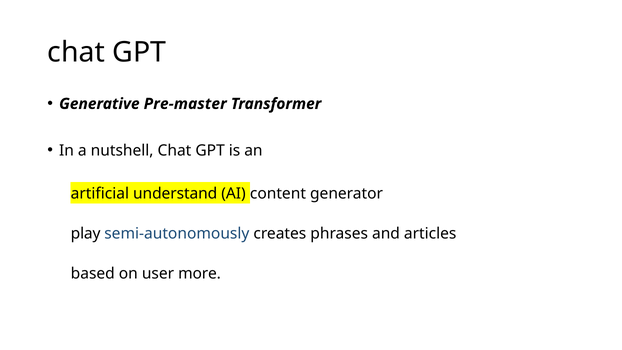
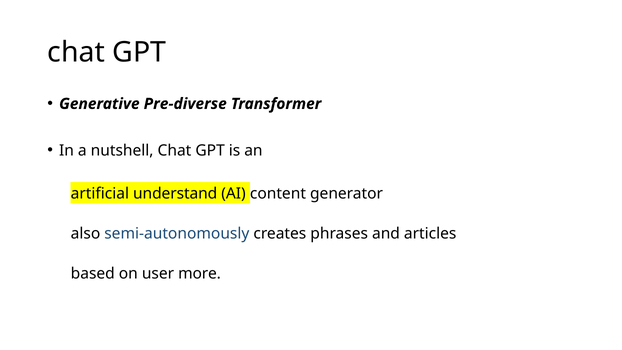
Pre-master: Pre-master -> Pre-diverse (185, 104)
play: play -> also (86, 234)
